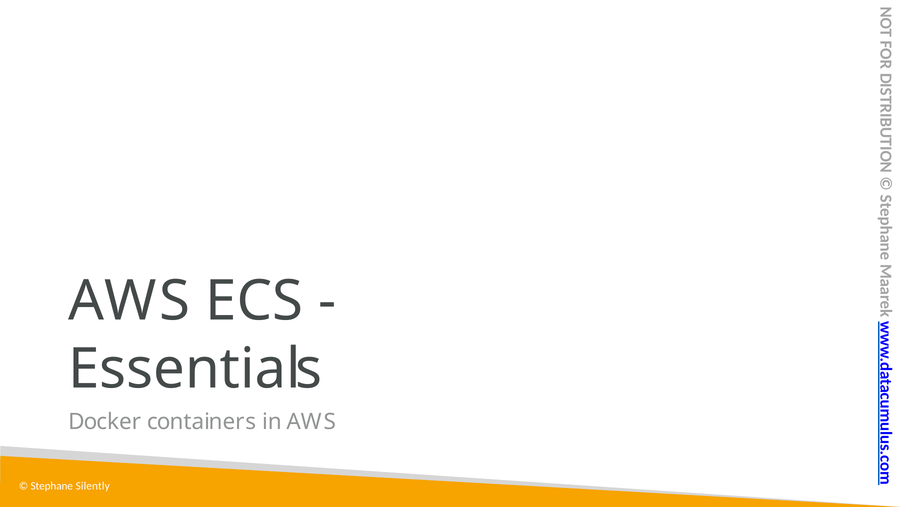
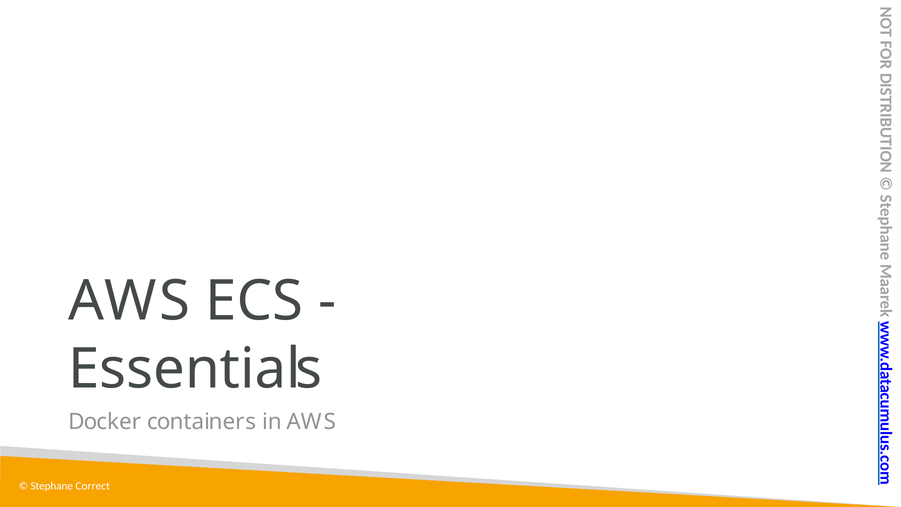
Silently: Silently -> Correct (93, 486)
